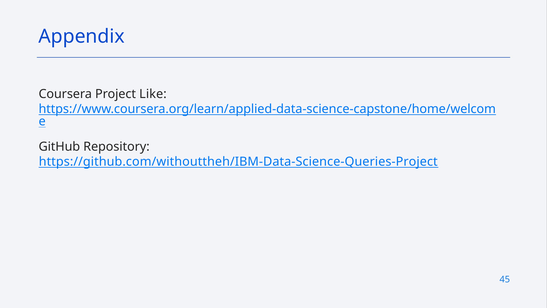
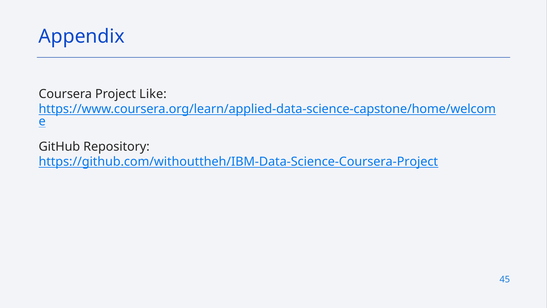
https://github.com/withouttheh/IBM-Data-Science-Queries-Project: https://github.com/withouttheh/IBM-Data-Science-Queries-Project -> https://github.com/withouttheh/IBM-Data-Science-Coursera-Project (238, 161)
